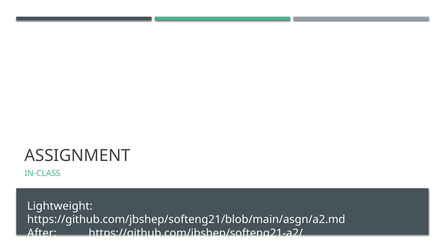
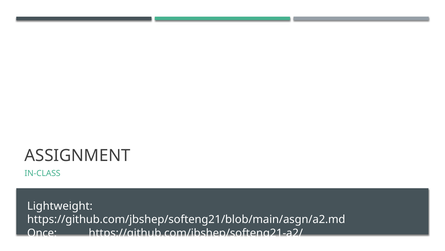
After: After -> Once (42, 232)
